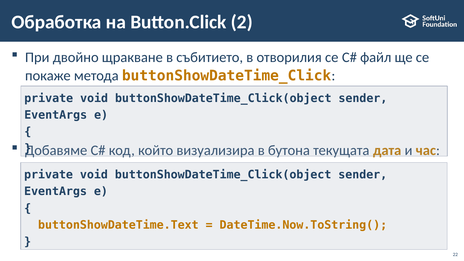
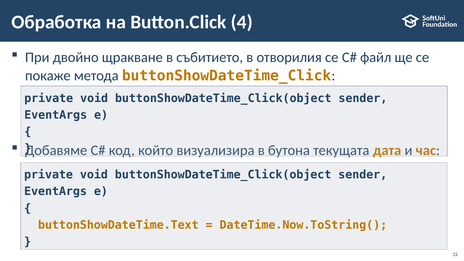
2: 2 -> 4 (242, 22)
